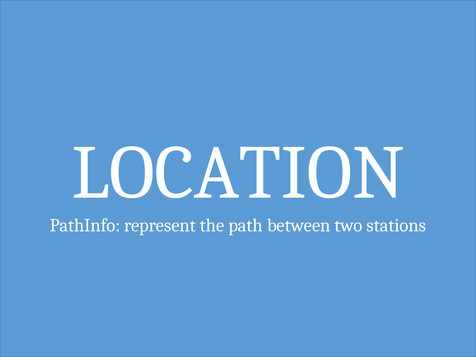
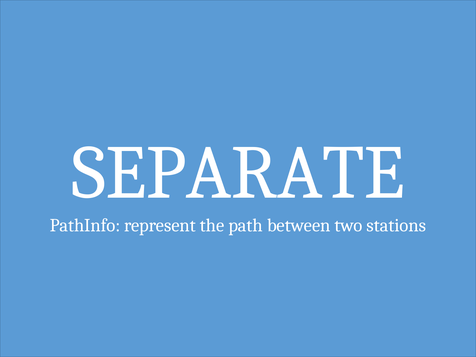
LOCATION: LOCATION -> SEPARATE (238, 173)
